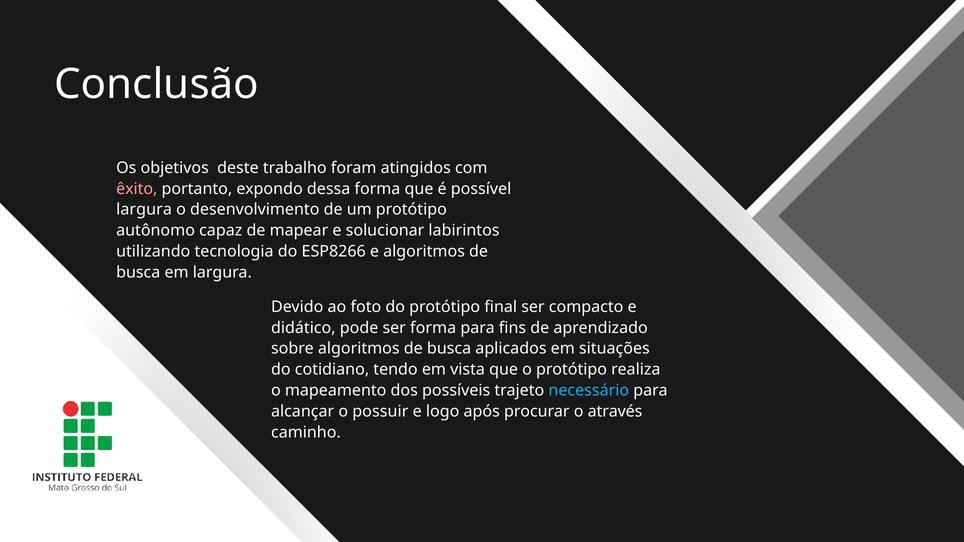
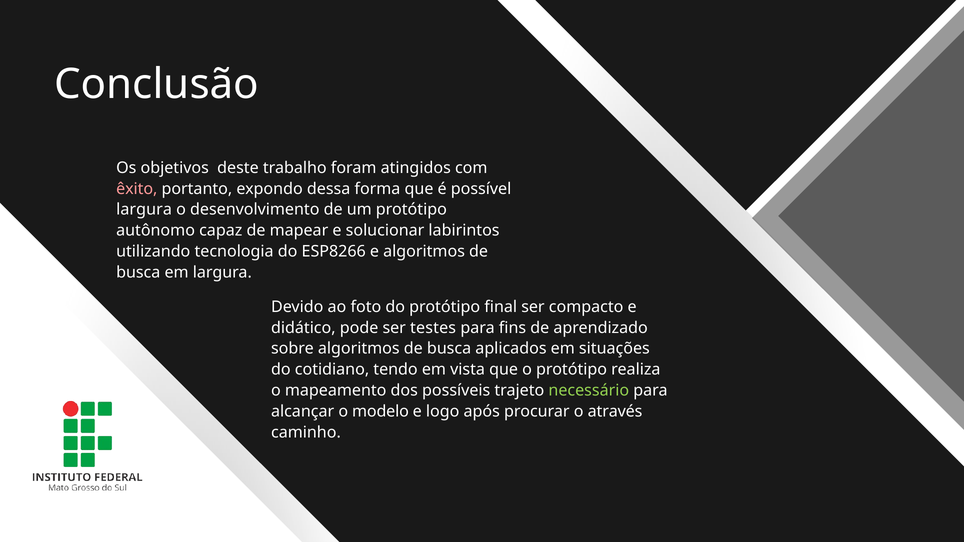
ser forma: forma -> testes (433, 328)
necessário colour: light blue -> light green (589, 391)
possuir: possuir -> modelo (380, 412)
